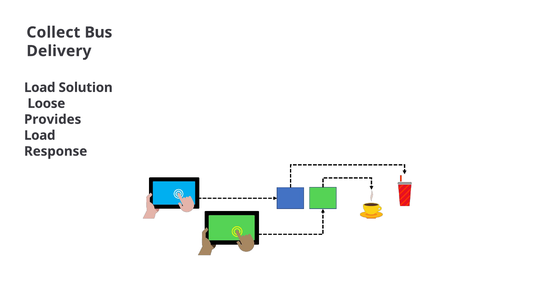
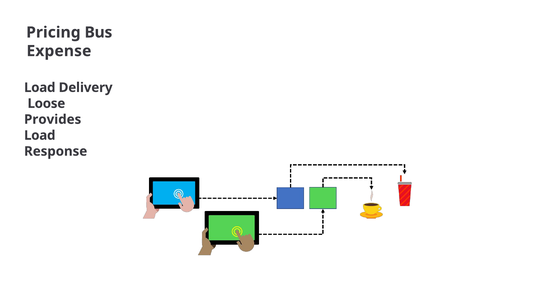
Collect: Collect -> Pricing (53, 32)
Delivery: Delivery -> Expense (59, 51)
Solution: Solution -> Delivery (86, 88)
